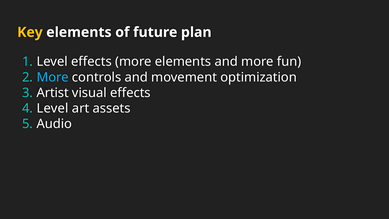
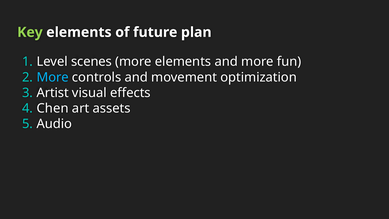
Key colour: yellow -> light green (30, 32)
Level effects: effects -> scenes (91, 62)
Level: Level -> Chen (53, 108)
